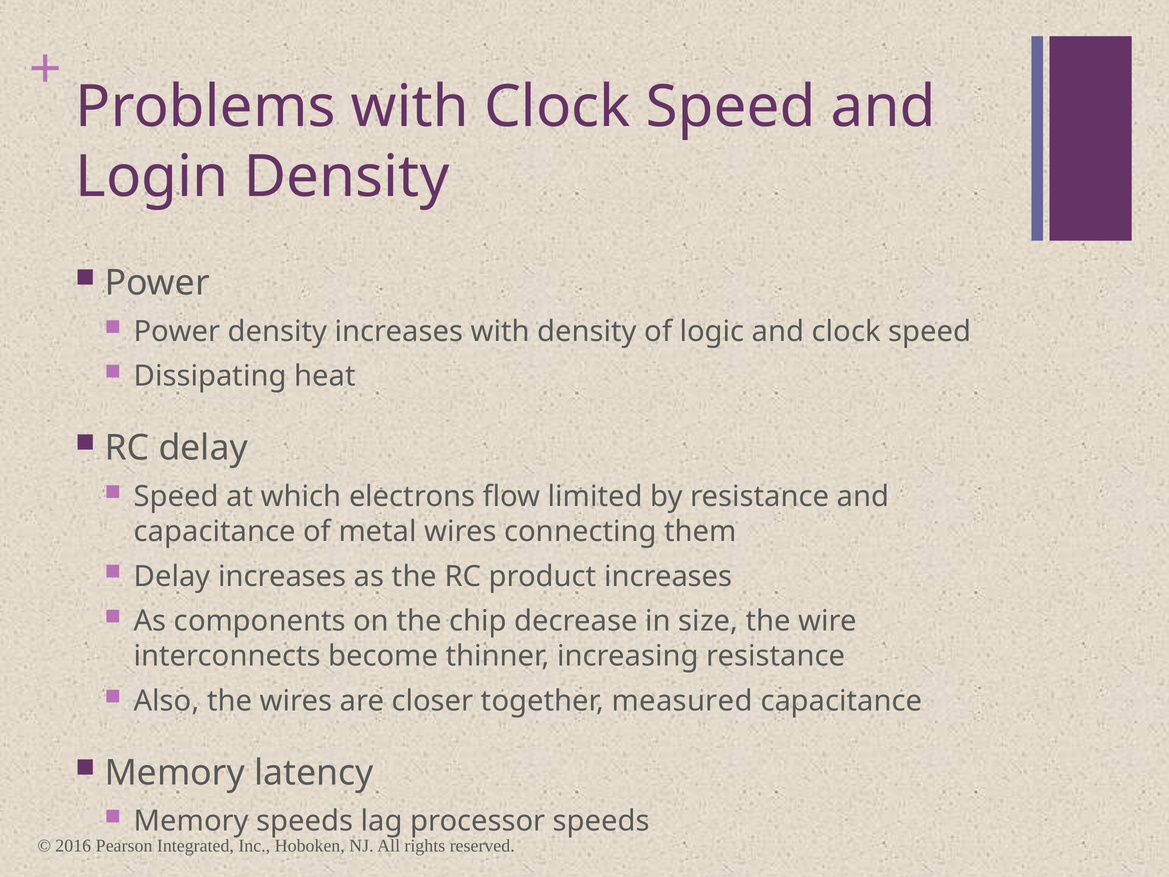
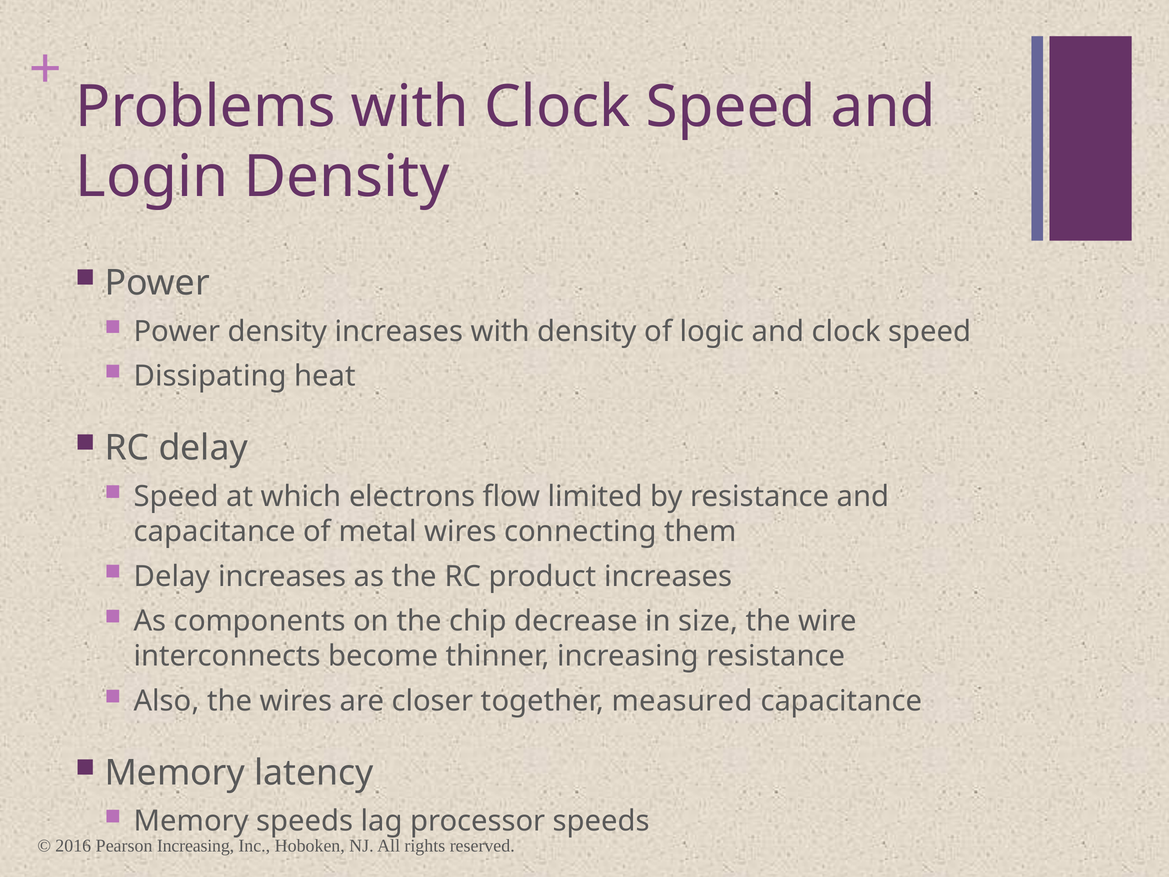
Pearson Integrated: Integrated -> Increasing (196, 846)
